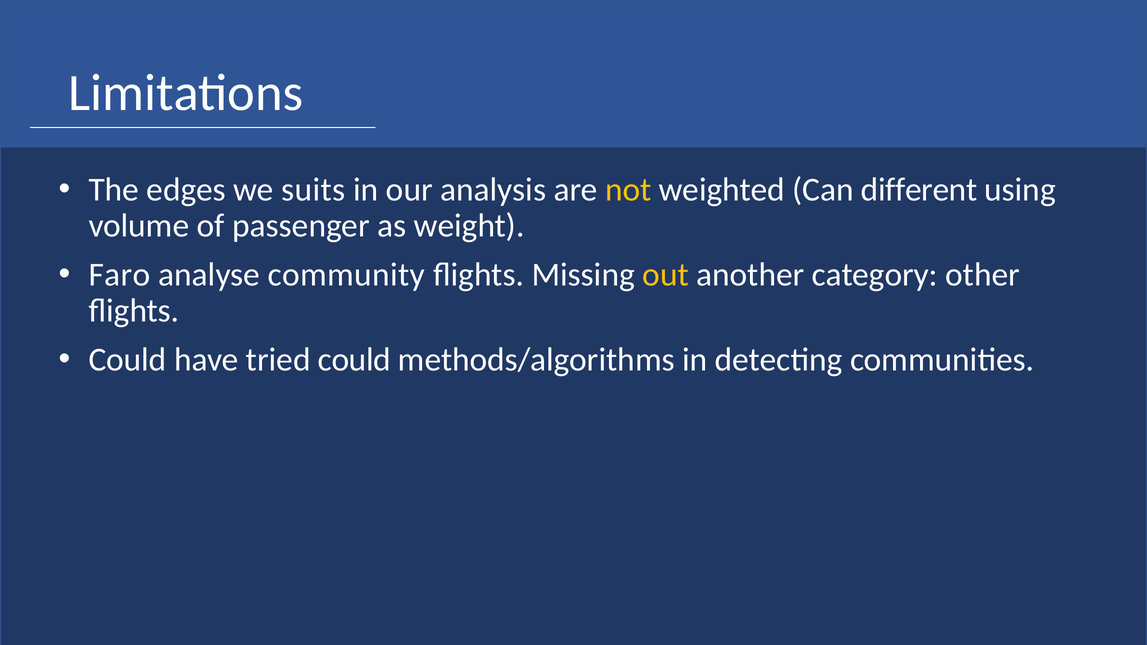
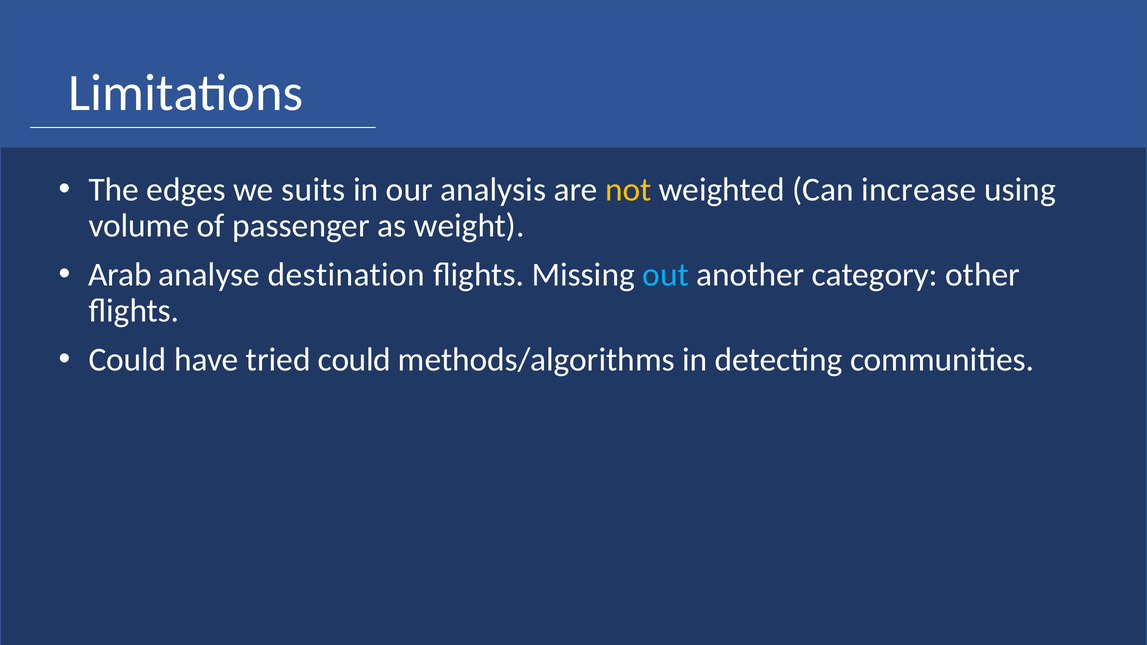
different: different -> increase (919, 190)
Faro: Faro -> Arab (120, 275)
community: community -> destination (346, 275)
out colour: yellow -> light blue (666, 275)
